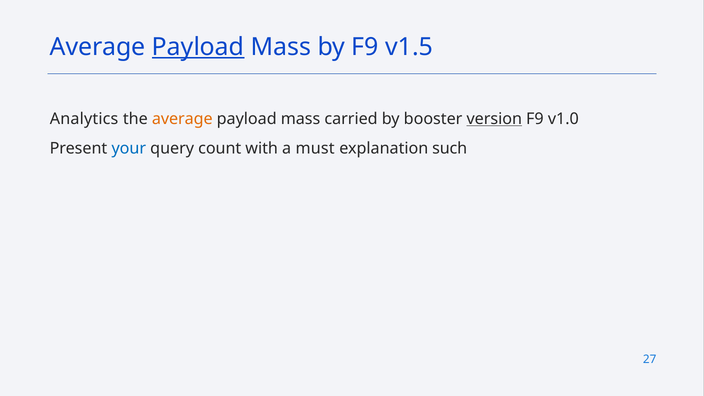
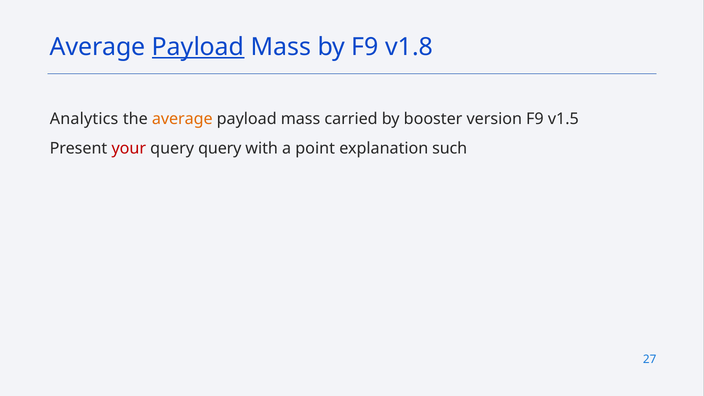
v1.5: v1.5 -> v1.8 (409, 47)
version underline: present -> none (494, 119)
v1.0: v1.0 -> v1.5 (563, 119)
your colour: blue -> red (129, 148)
query count: count -> query (220, 148)
must: must -> point (315, 148)
